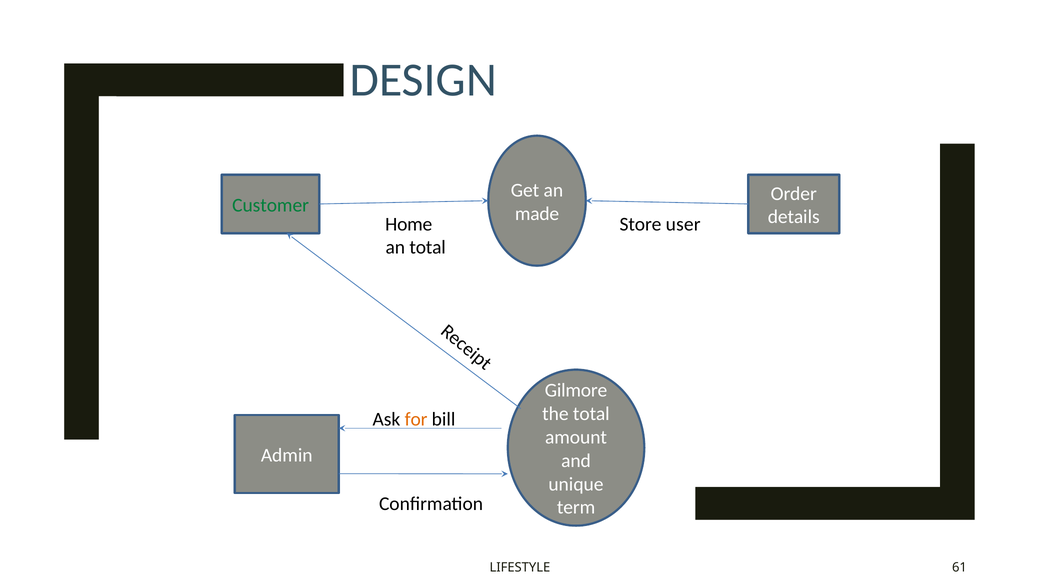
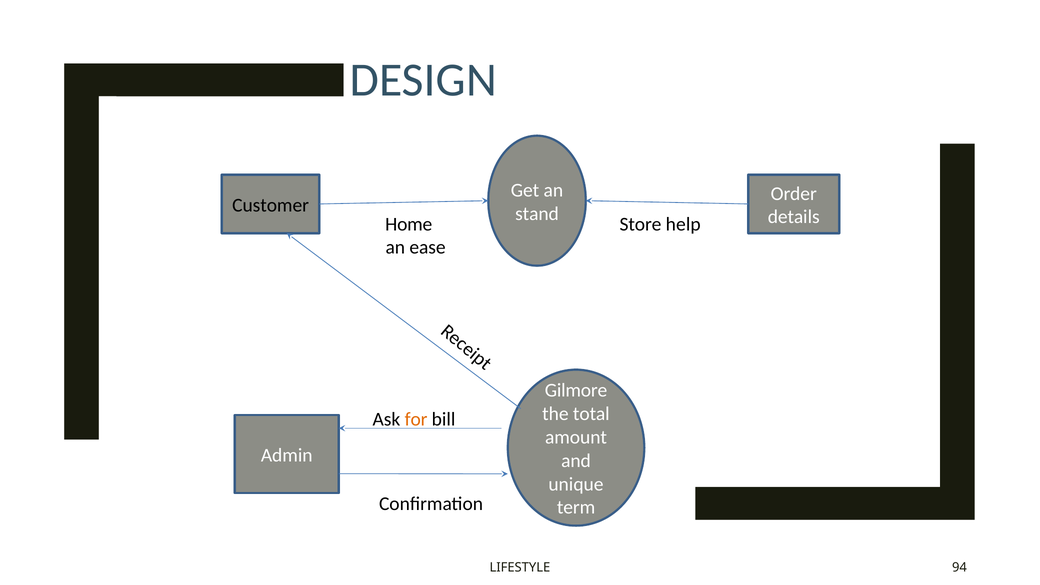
Customer colour: green -> black (271, 205)
made: made -> stand (537, 214)
user: user -> help (683, 224)
an total: total -> ease (428, 248)
61: 61 -> 94 (960, 568)
